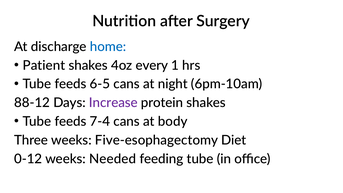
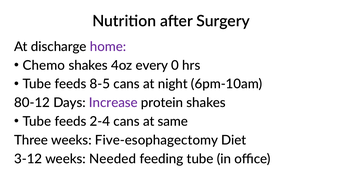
home colour: blue -> purple (108, 47)
Patient: Patient -> Chemo (44, 65)
1: 1 -> 0 (175, 65)
6-5: 6-5 -> 8-5 (100, 84)
88-12: 88-12 -> 80-12 (32, 103)
7-4: 7-4 -> 2-4 (100, 121)
body: body -> same (173, 121)
0-12: 0-12 -> 3-12 (28, 159)
